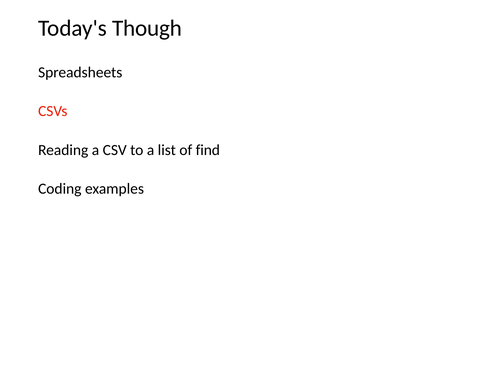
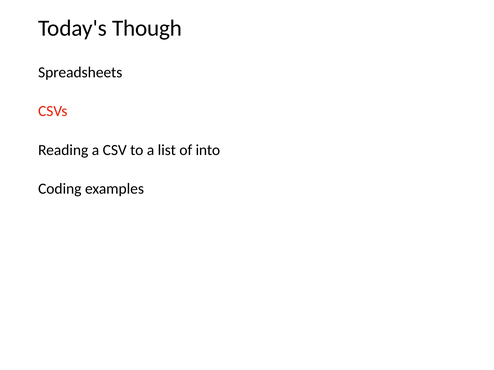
find: find -> into (208, 150)
